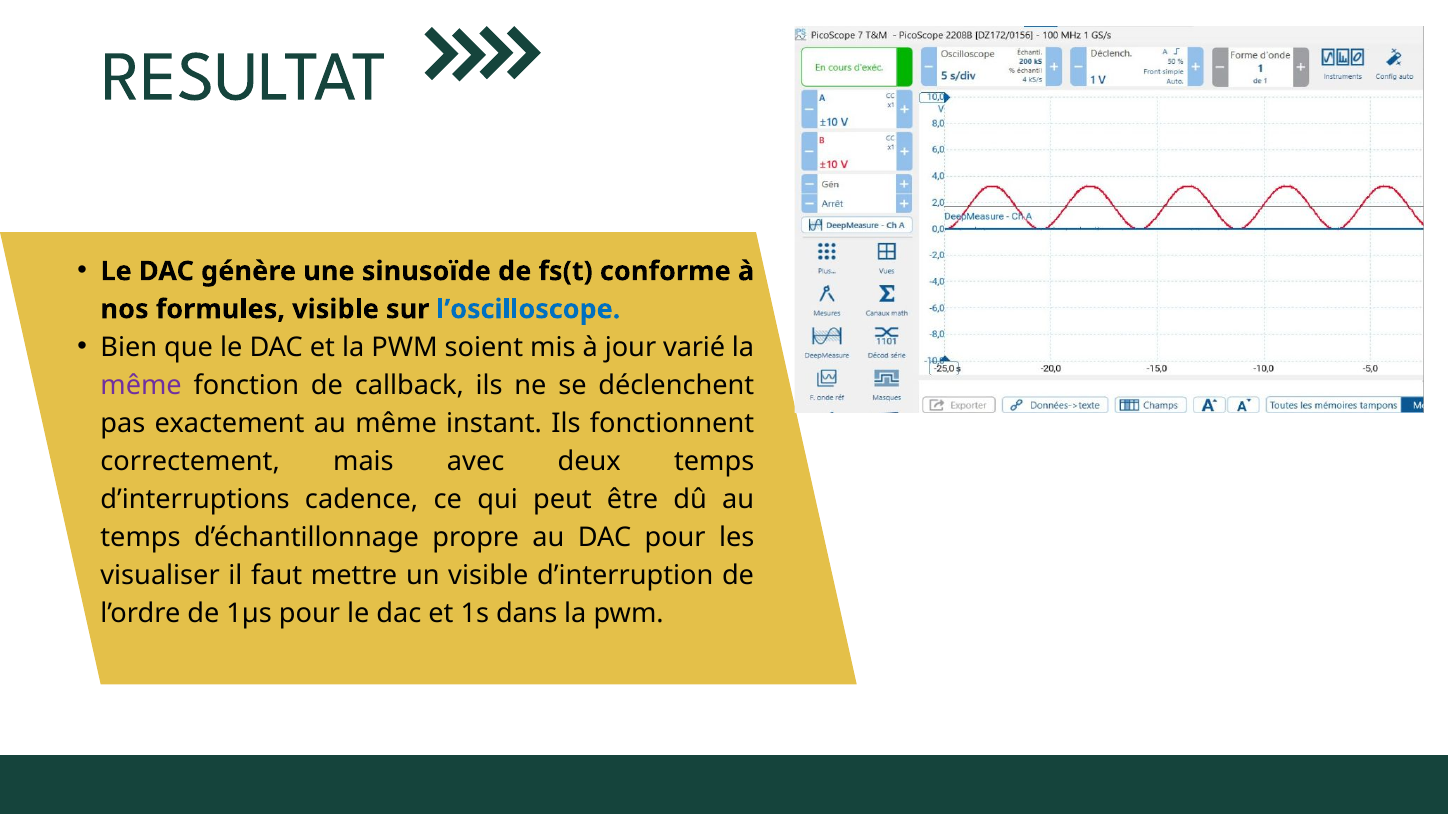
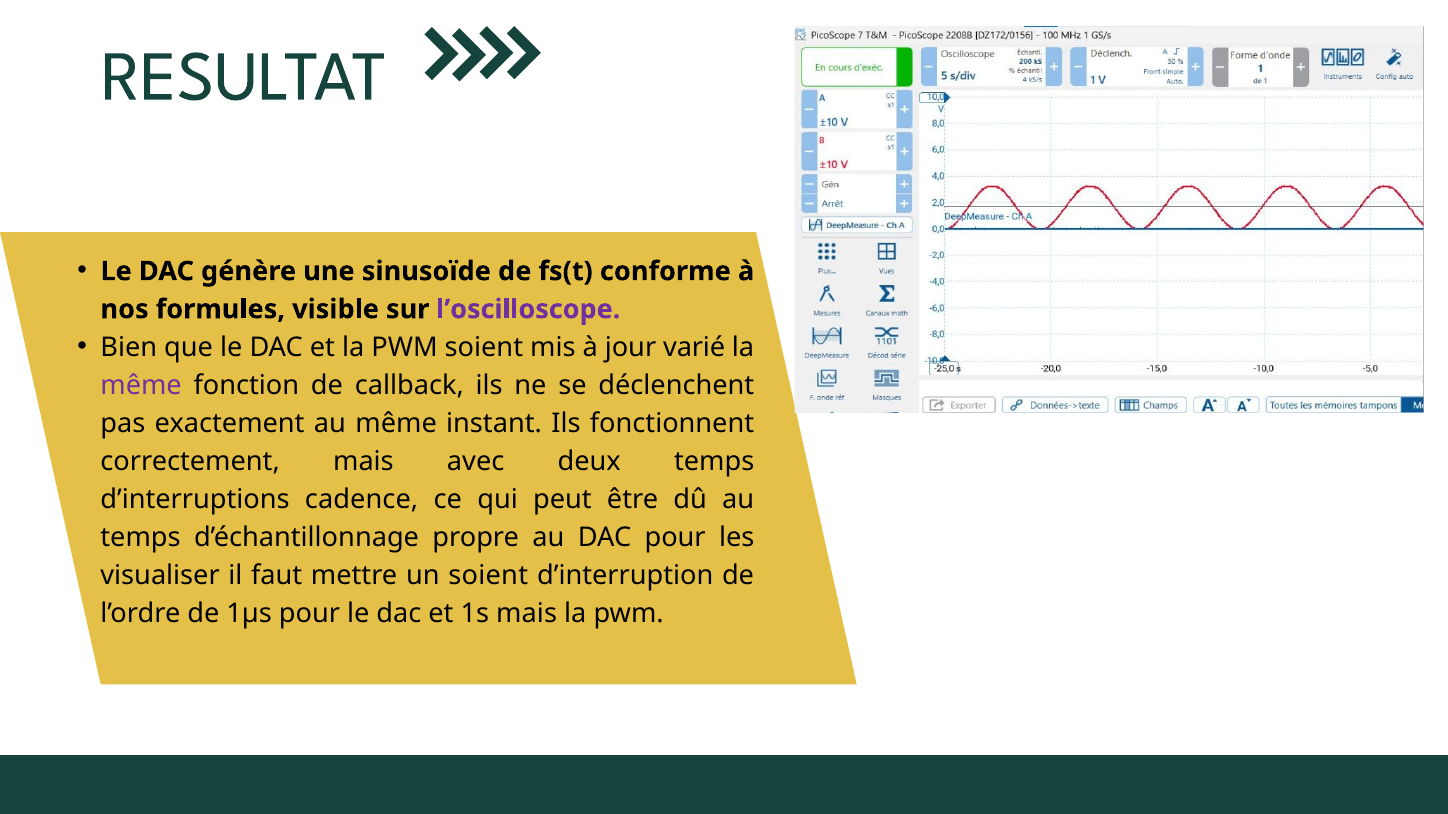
l’oscilloscope colour: blue -> purple (528, 309)
un visible: visible -> soient (488, 576)
1s dans: dans -> mais (527, 614)
